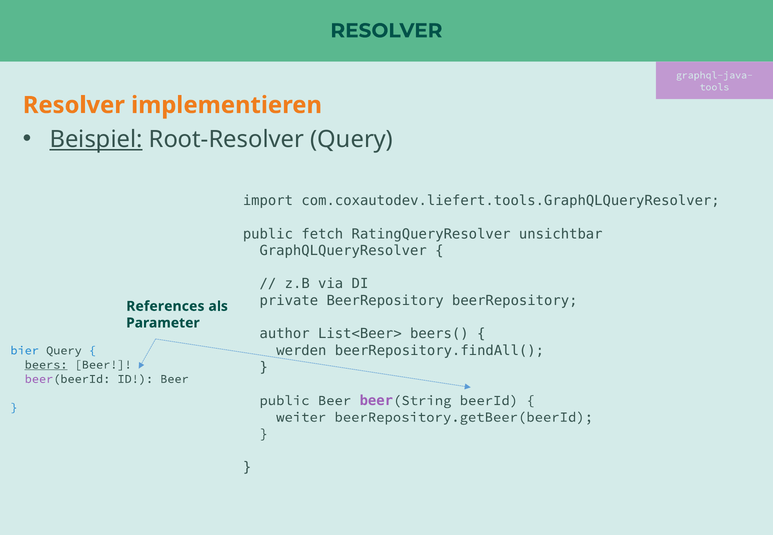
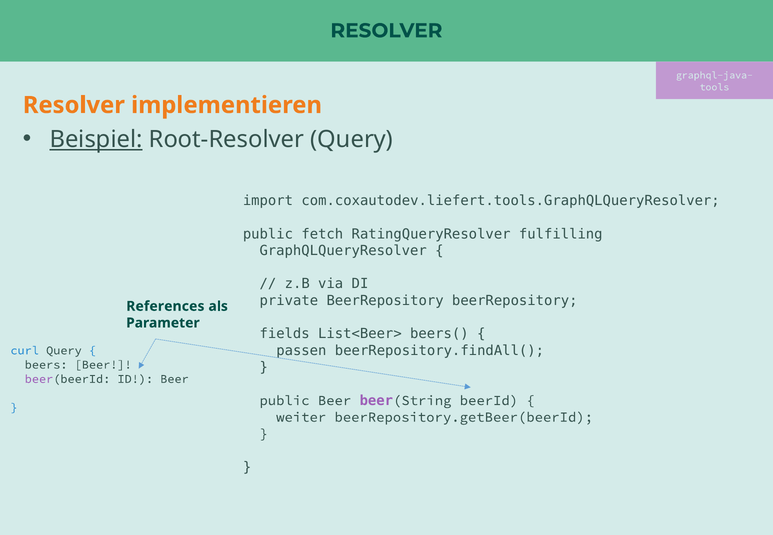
unsichtbar: unsichtbar -> fulfilling (561, 234)
author: author -> fields (285, 334)
werden: werden -> passen (301, 351)
bier: bier -> curl (25, 351)
beers underline: present -> none (46, 365)
